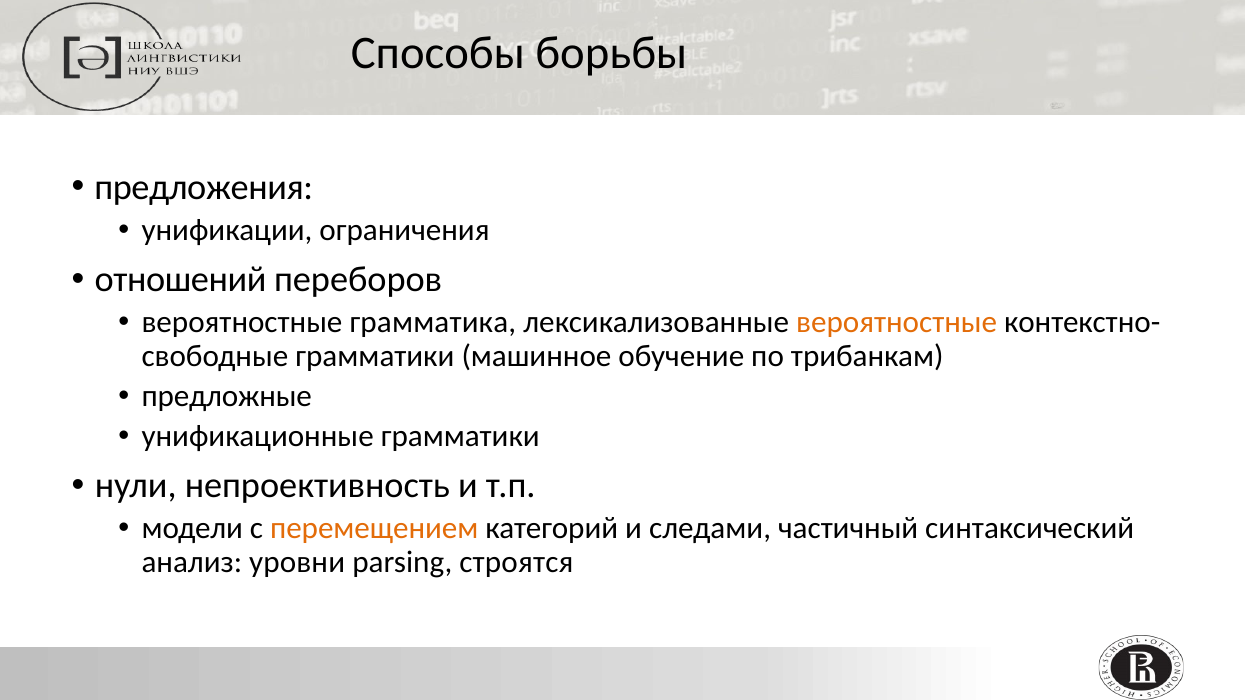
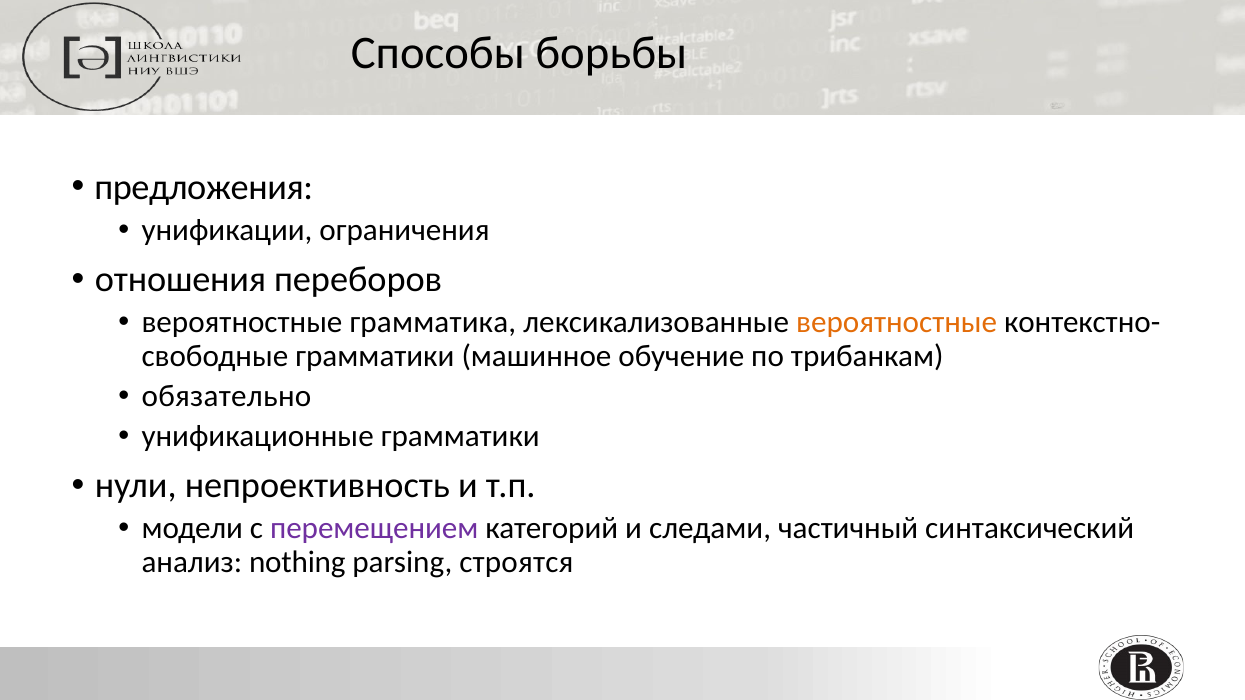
отношений: отношений -> отношения (180, 280)
предложные: предложные -> обязательно (226, 396)
перемещением colour: orange -> purple (374, 529)
уровни: уровни -> nothing (297, 562)
